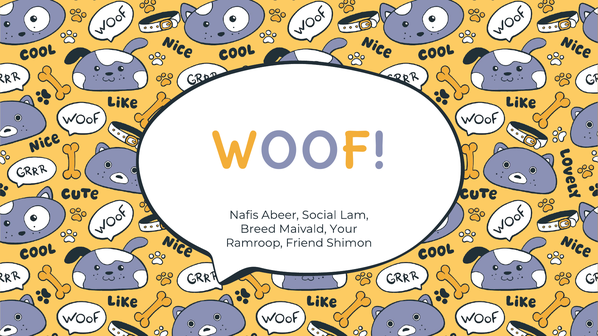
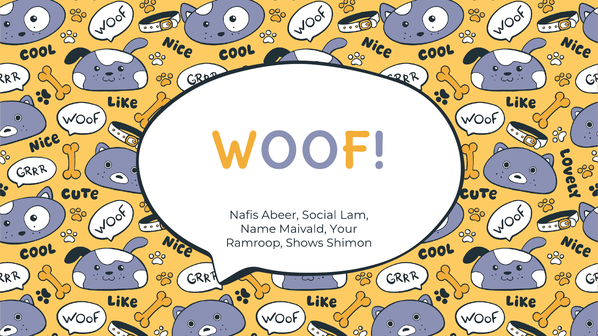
Breed: Breed -> Name (258, 229)
Friend: Friend -> Shows (305, 243)
